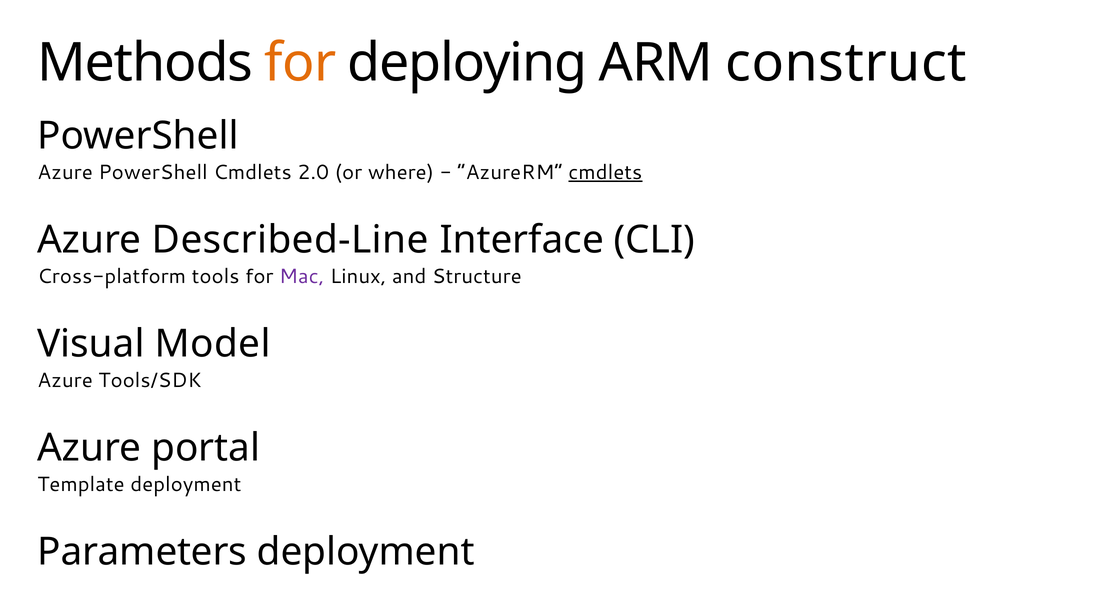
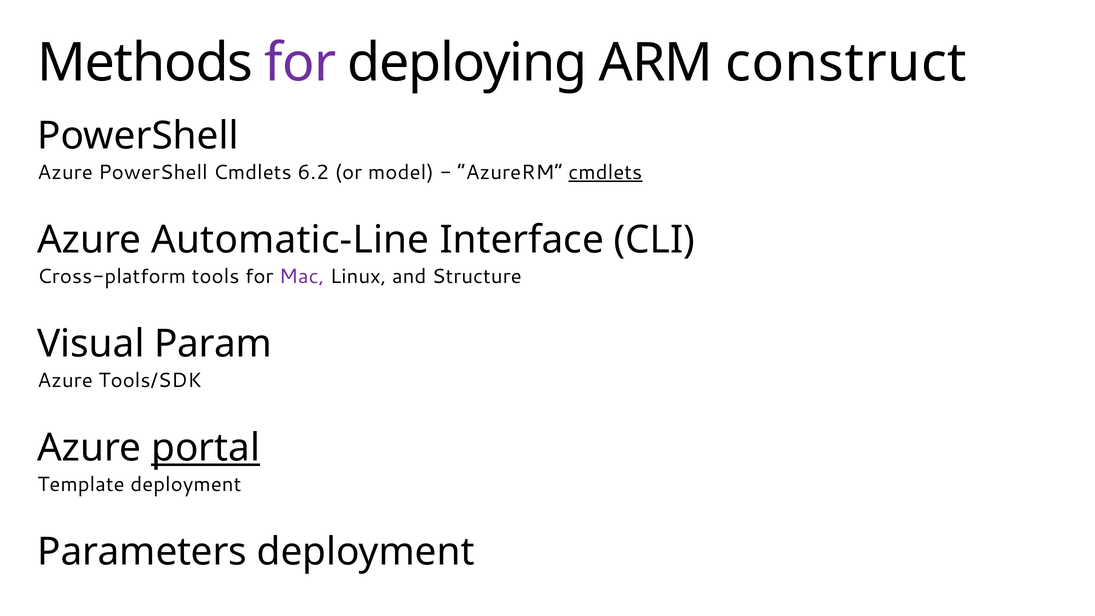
for colour: orange -> purple (300, 63)
2.0: 2.0 -> 6.2 (313, 172)
where: where -> model (401, 172)
Described-Line: Described-Line -> Automatic-Line (290, 240)
Model: Model -> Param (213, 344)
portal underline: none -> present (206, 448)
